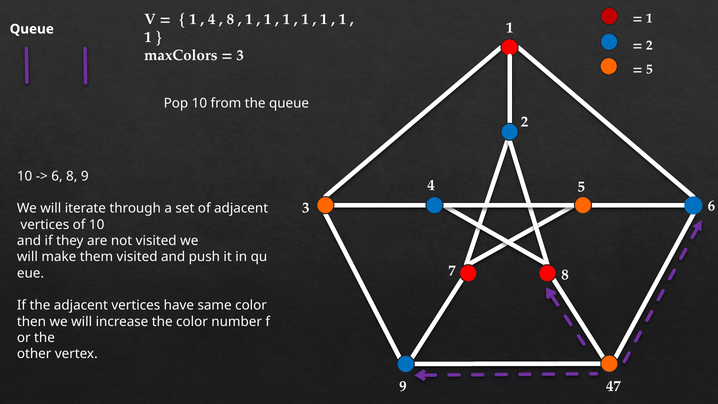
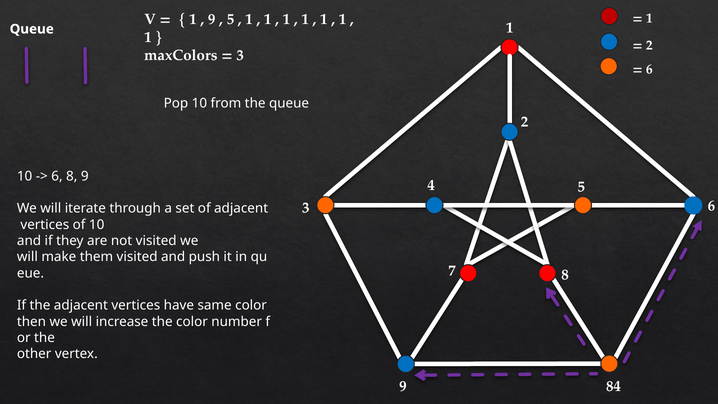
4: 4 -> 9 (212, 19)
8: 8 -> 5 (230, 19)
5: 5 -> 6 (649, 69)
47: 47 -> 84 (613, 386)
